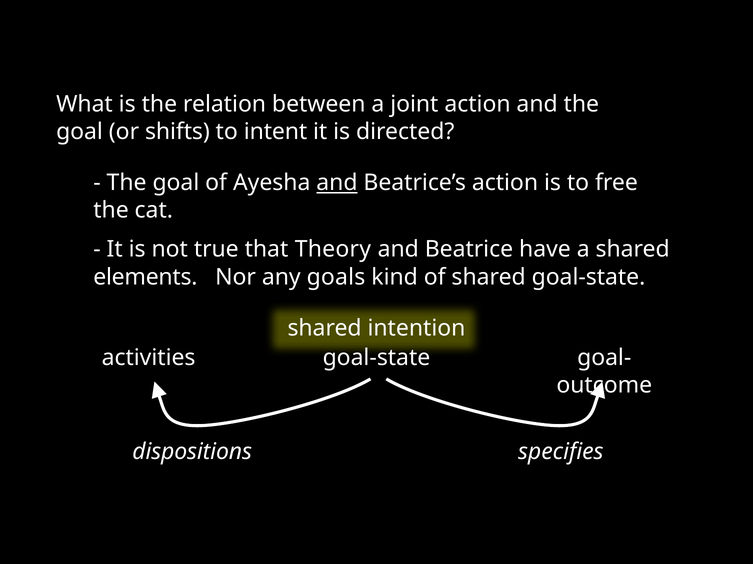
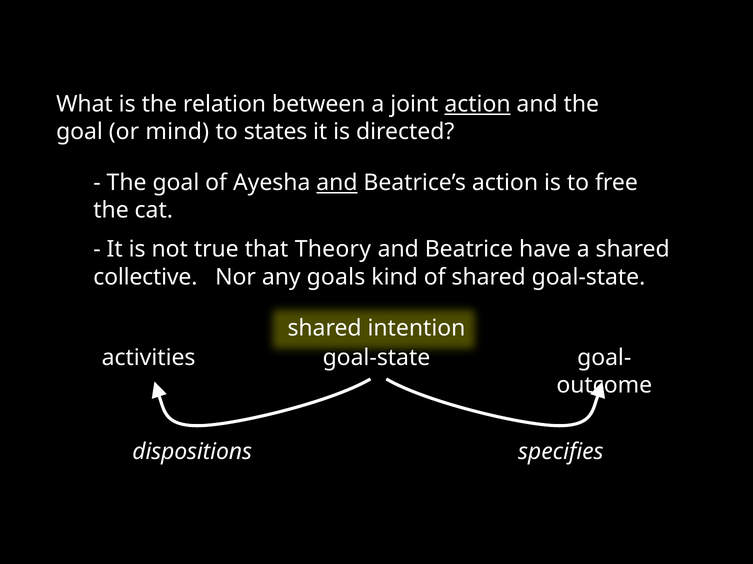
action underline: none -> present (478, 104)
shifts: shifts -> mind (177, 132)
intent: intent -> states (276, 132)
elements: elements -> collective (145, 277)
